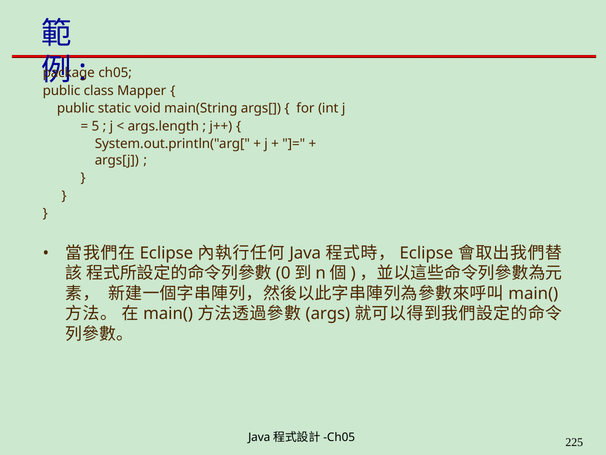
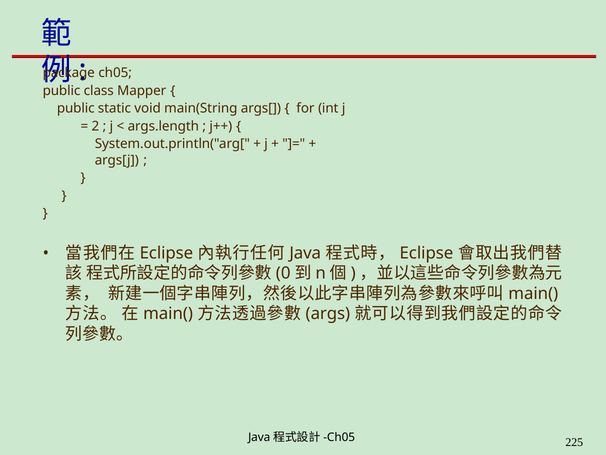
5: 5 -> 2 (95, 126)
